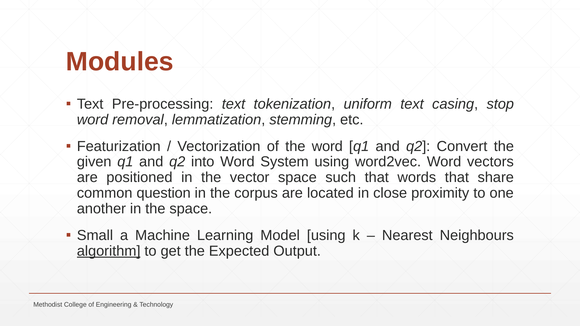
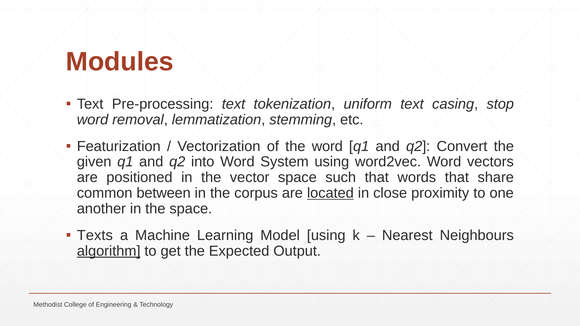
question: question -> between (164, 193)
located underline: none -> present (330, 193)
Small: Small -> Texts (95, 235)
